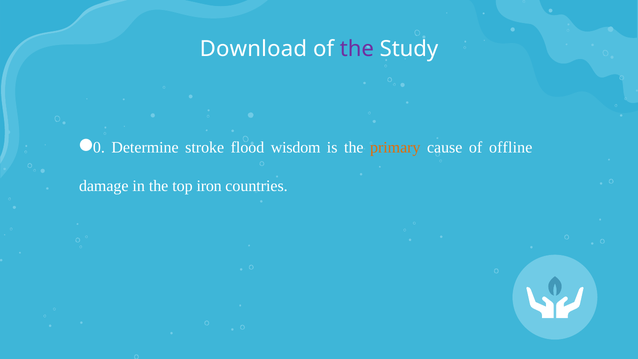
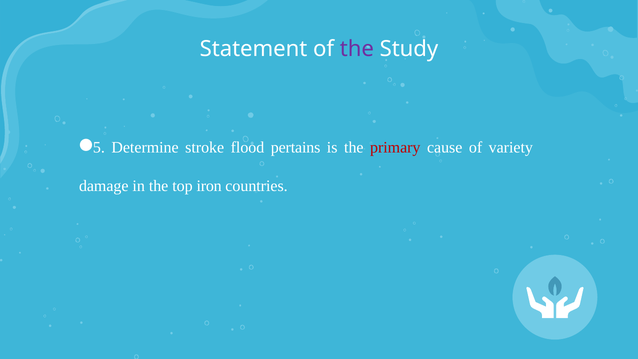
Download: Download -> Statement (253, 49)
0: 0 -> 5 (99, 147)
wisdom: wisdom -> pertains (296, 147)
primary colour: orange -> red (395, 147)
offline: offline -> variety (511, 147)
